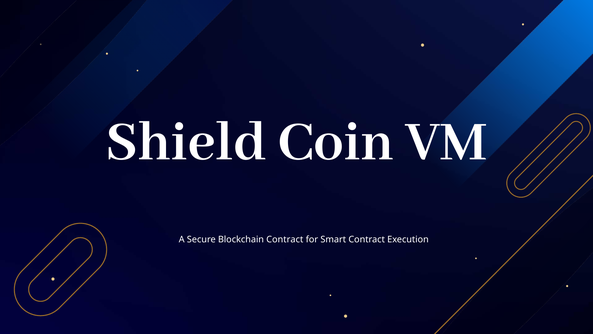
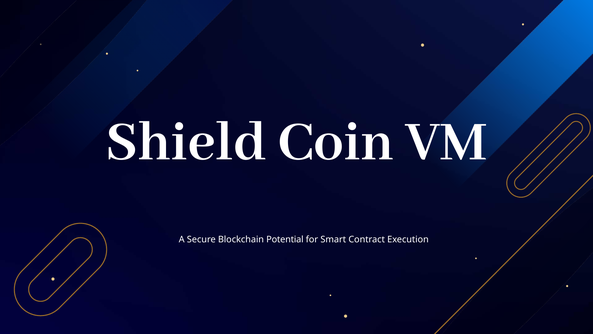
Blockchain Contract: Contract -> Potential (285, 239)
